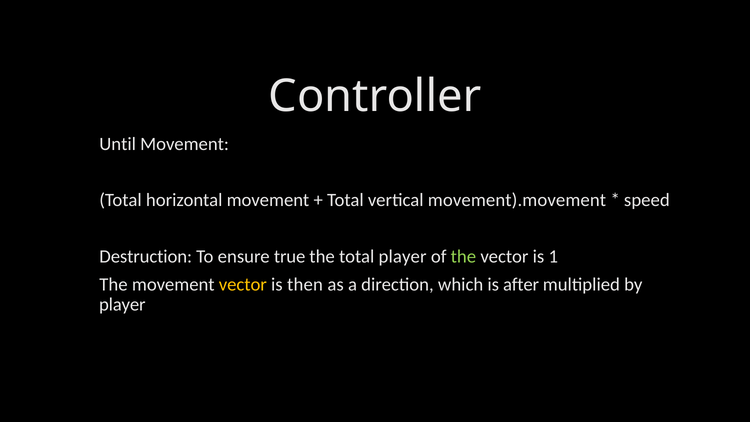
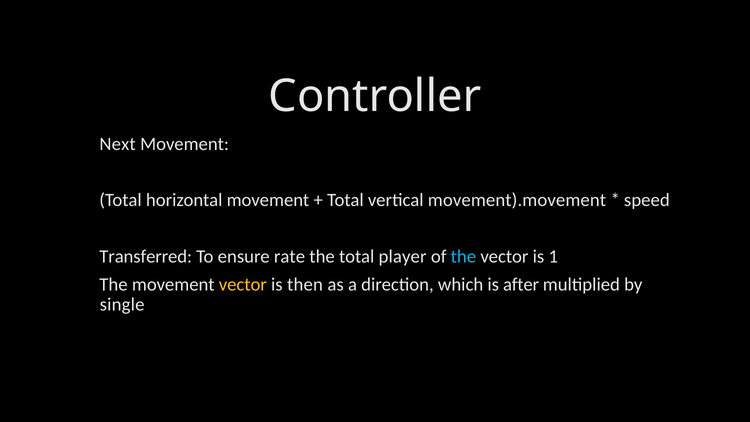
Until: Until -> Next (118, 144)
Destruction: Destruction -> Transferred (146, 256)
true: true -> rate (290, 256)
the colour: light green -> light blue (463, 256)
player: player -> single (122, 305)
